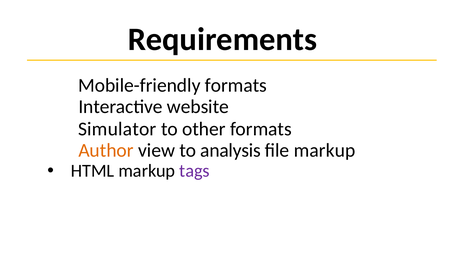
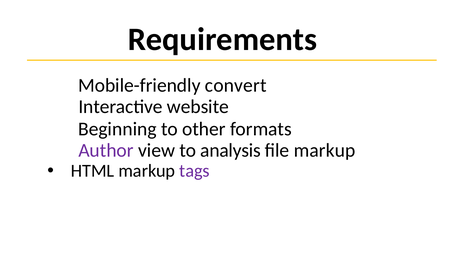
Mobile-friendly formats: formats -> convert (236, 85)
Simulator: Simulator -> Beginning (117, 129)
Author colour: orange -> purple (106, 150)
